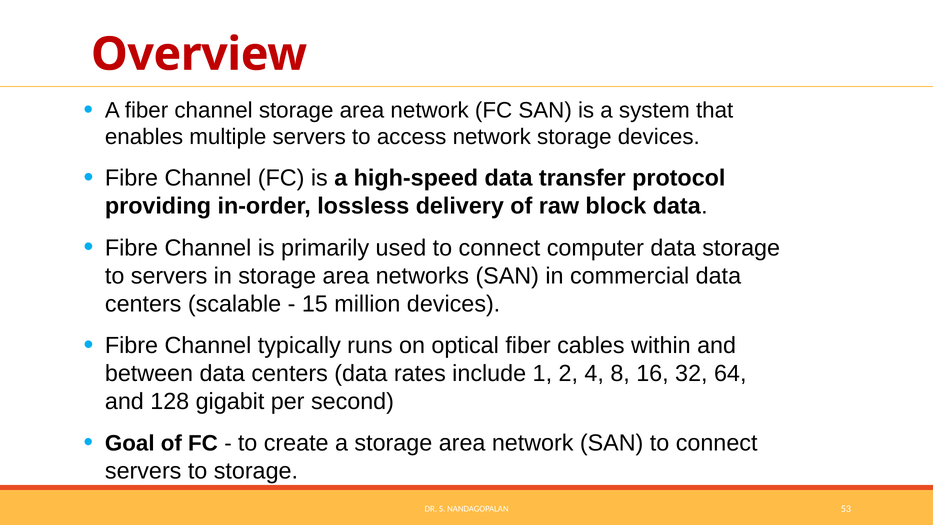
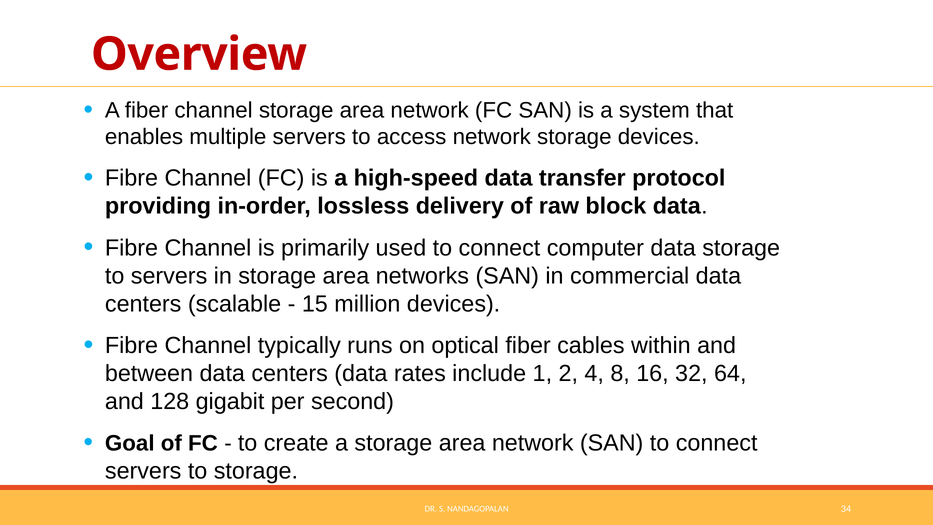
53: 53 -> 34 (846, 509)
